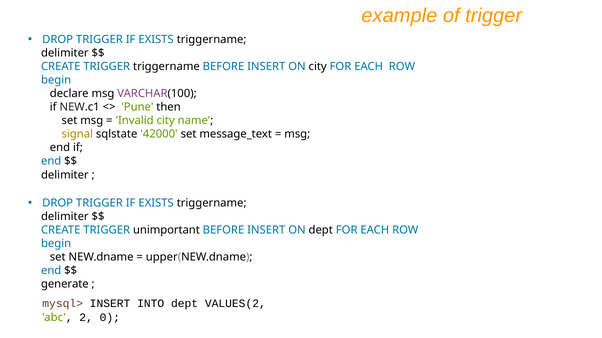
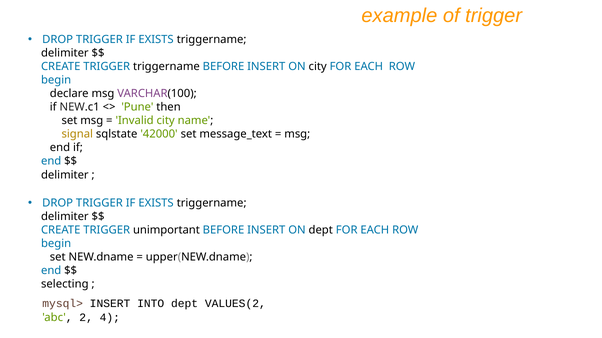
generate: generate -> selecting (65, 285)
0: 0 -> 4 (110, 318)
